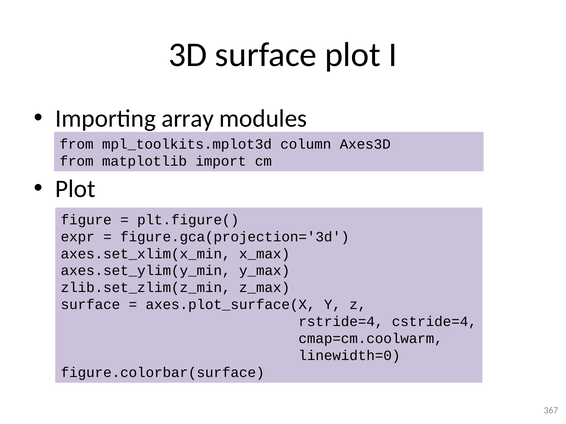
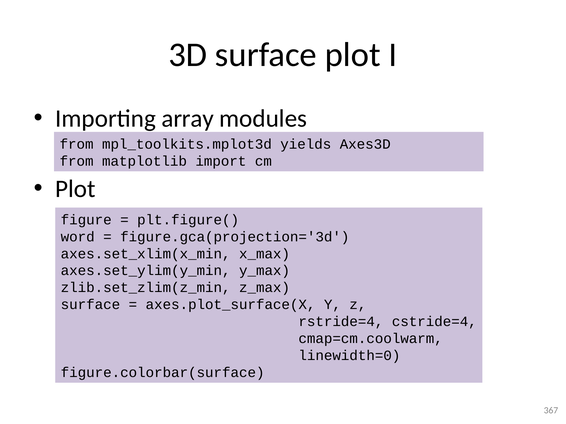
column: column -> yields (306, 144)
expr: expr -> word (78, 237)
